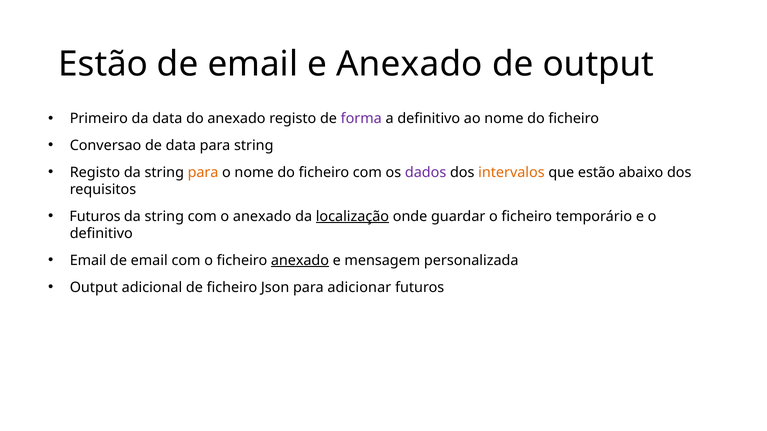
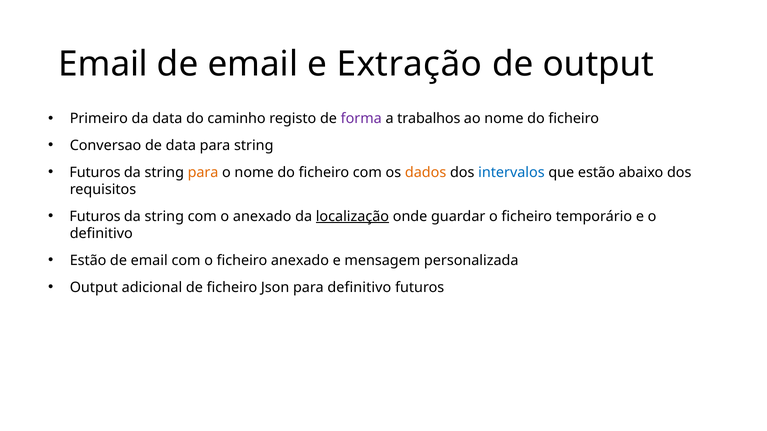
Estão: Estão -> Email (103, 64)
e Anexado: Anexado -> Extração (409, 64)
do anexado: anexado -> caminho (237, 119)
a definitivo: definitivo -> trabalhos (429, 119)
Registo: Registo -> Futuros (95, 173)
dados colour: purple -> orange (426, 173)
intervalos colour: orange -> blue (511, 173)
Email: Email -> Estão (88, 261)
anexado underline: present -> none (300, 261)
para adicionar: adicionar -> definitivo (359, 288)
